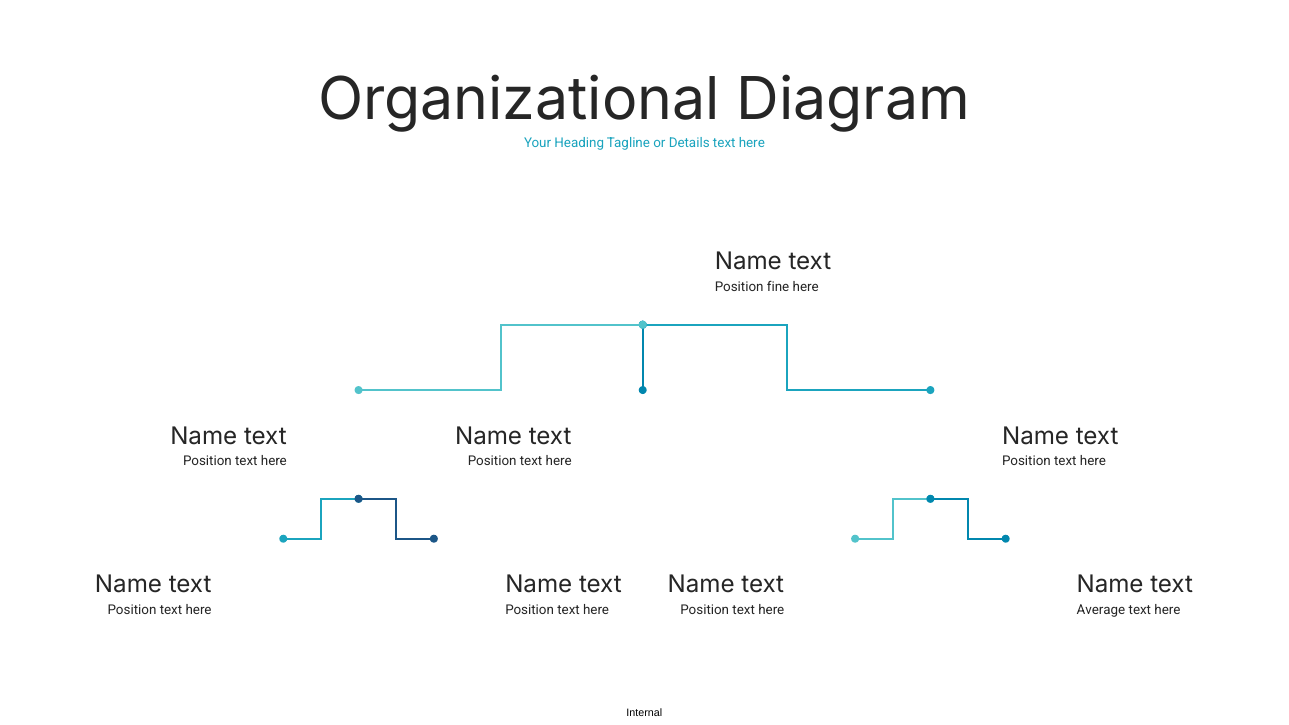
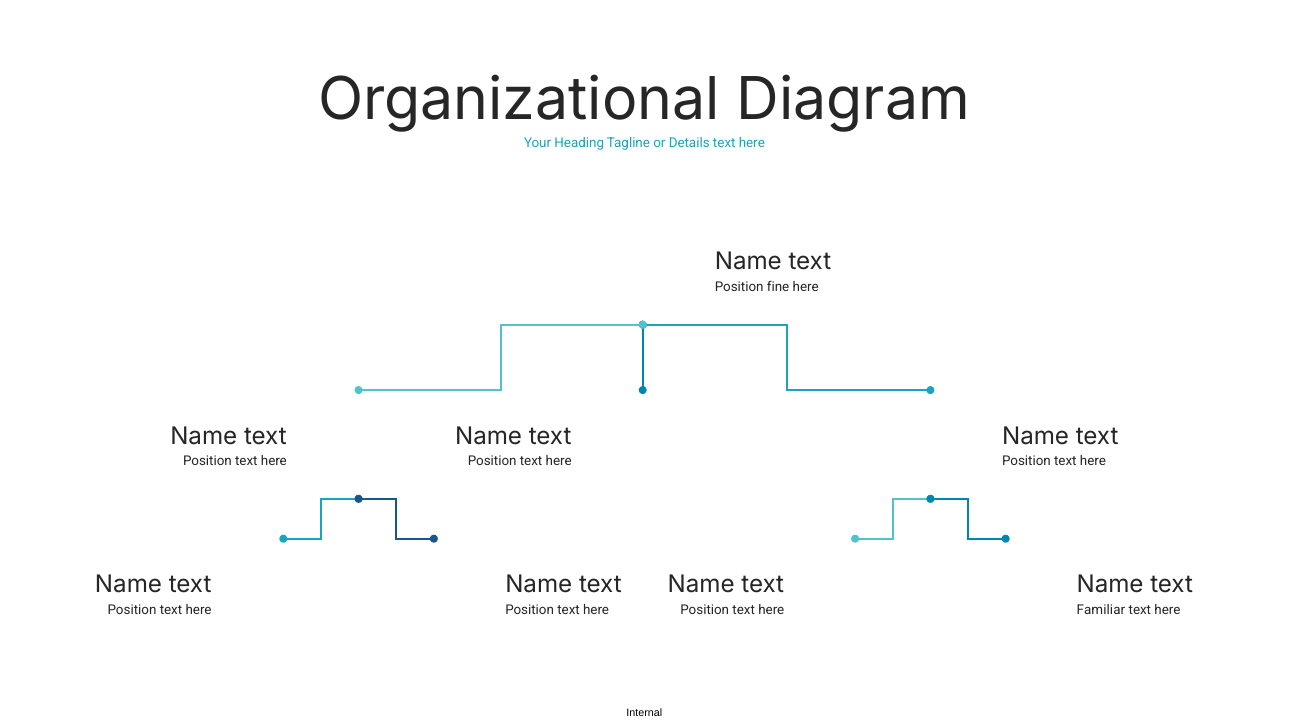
Average: Average -> Familiar (1101, 610)
